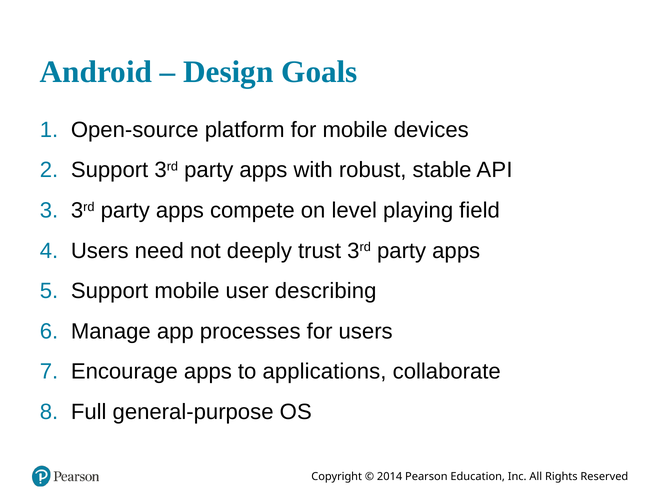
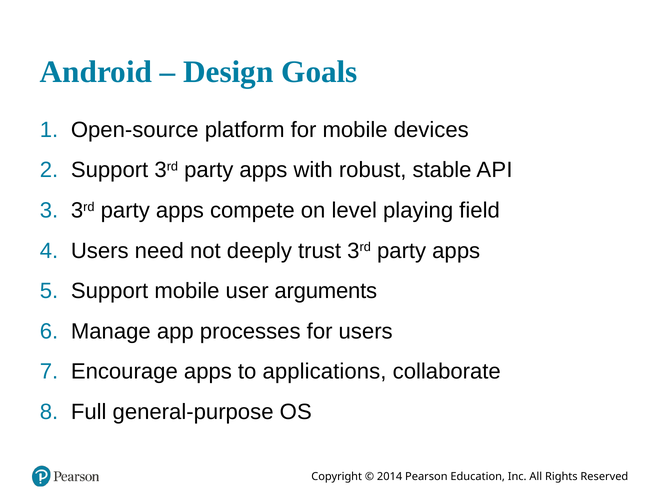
describing: describing -> arguments (326, 291)
